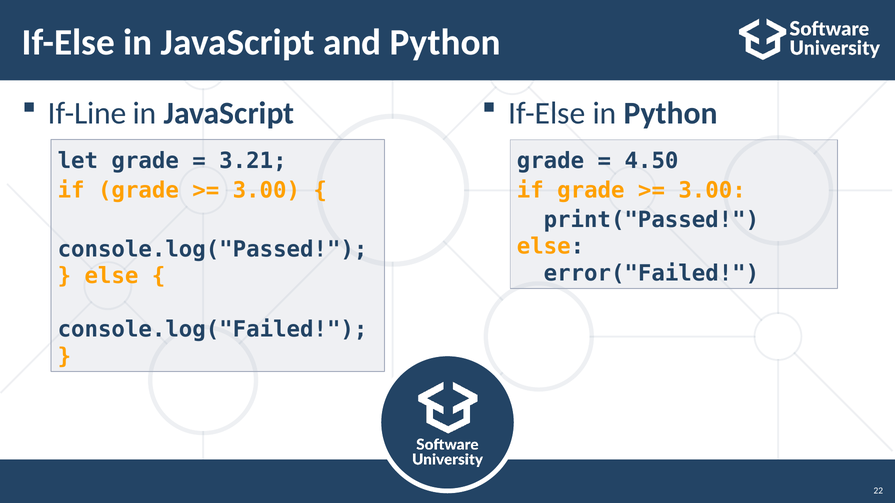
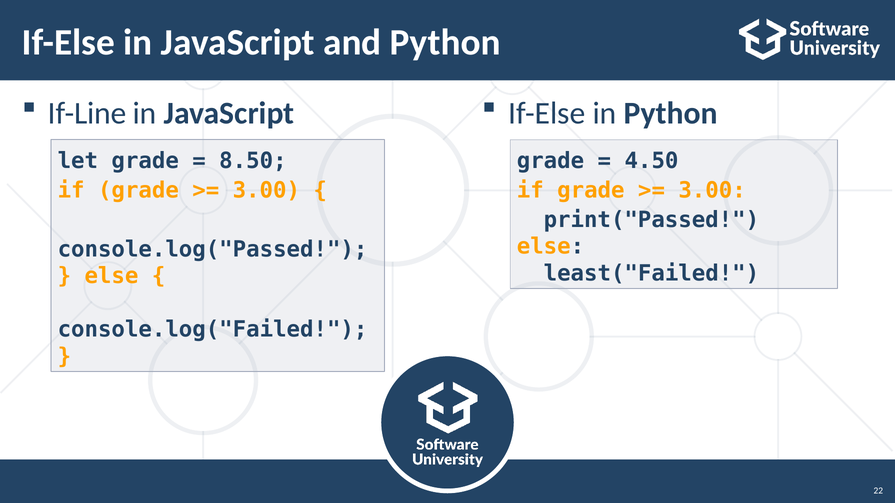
3.21: 3.21 -> 8.50 (253, 161)
error("Failed: error("Failed -> least("Failed (651, 274)
